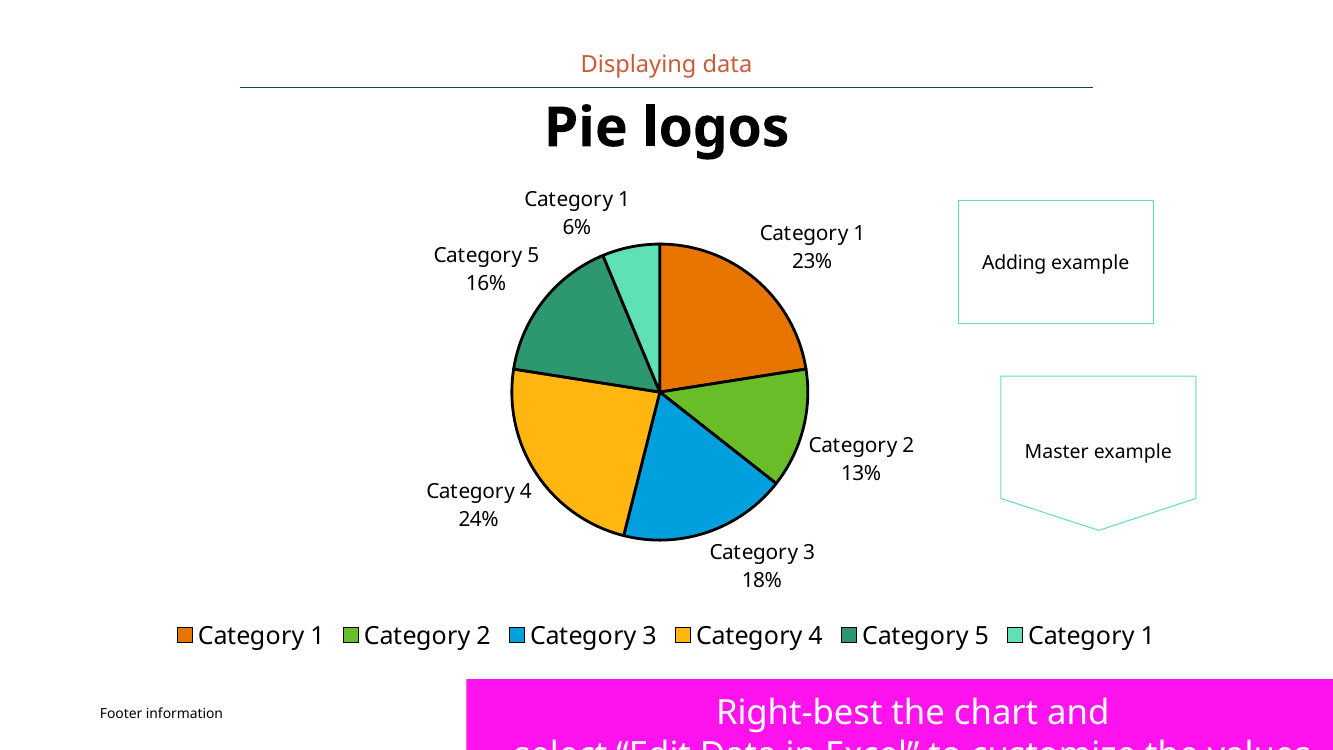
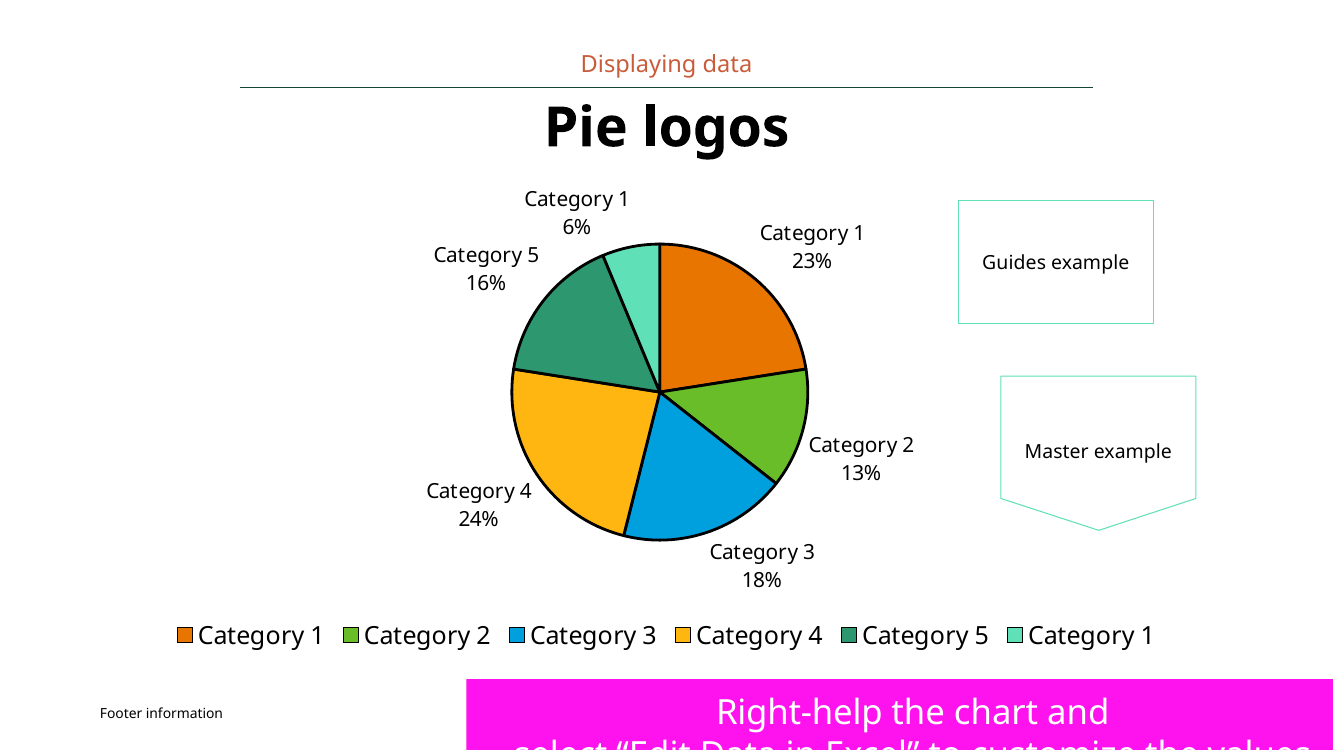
Adding: Adding -> Guides (1014, 263)
Right-best: Right-best -> Right-help (799, 713)
